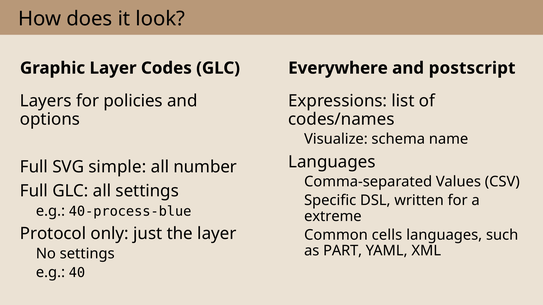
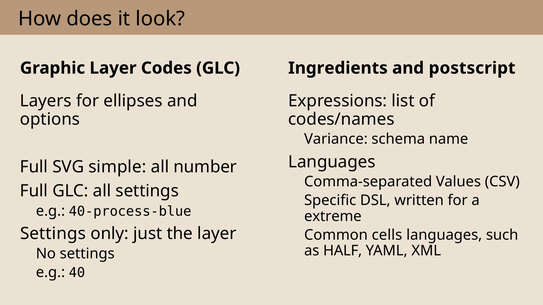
Everywhere: Everywhere -> Ingredients (338, 68)
policies: policies -> ellipses (133, 101)
Visualize: Visualize -> Variance (336, 139)
Protocol: Protocol -> Settings (53, 234)
PART: PART -> HALF (343, 251)
